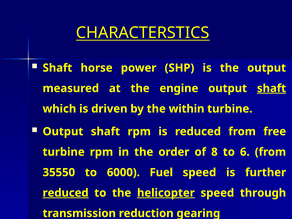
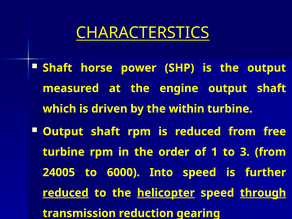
shaft underline: present -> none (272, 88)
8: 8 -> 1 (214, 152)
6: 6 -> 3 (245, 152)
35550: 35550 -> 24005 (59, 172)
Fuel: Fuel -> Into (161, 172)
through underline: none -> present (263, 193)
